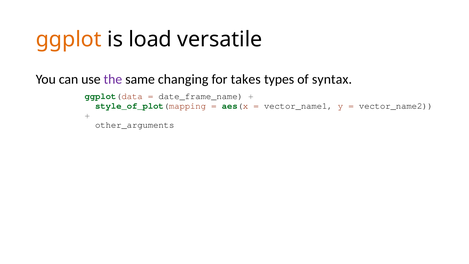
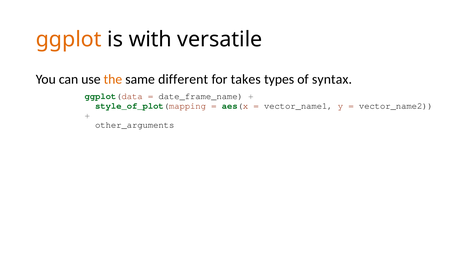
load: load -> with (150, 39)
the colour: purple -> orange (113, 79)
changing: changing -> different (183, 79)
